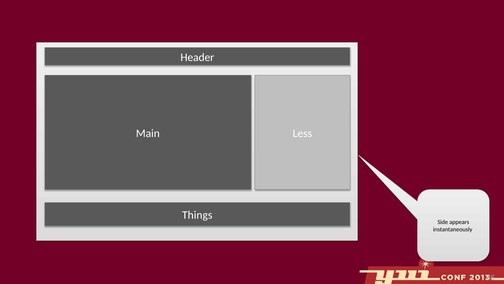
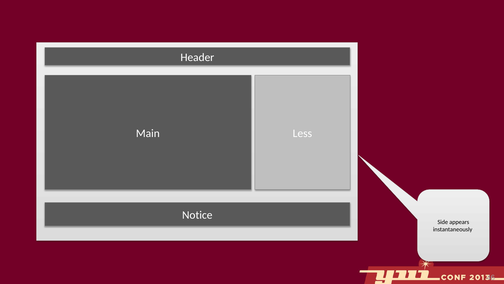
Things: Things -> Notice (197, 215)
